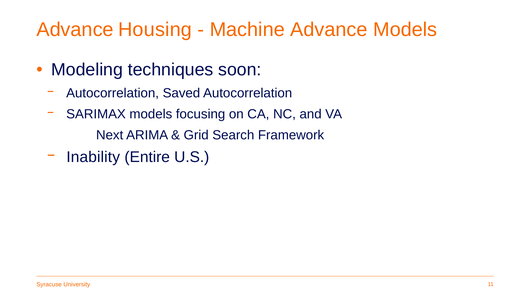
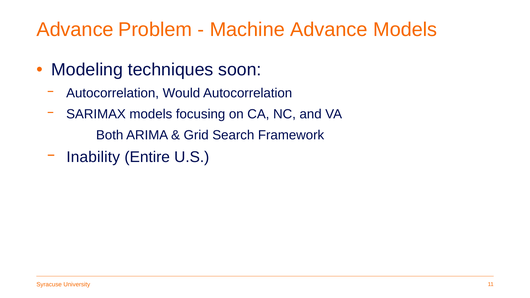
Housing: Housing -> Problem (155, 29)
Saved: Saved -> Would (181, 93)
Next: Next -> Both (110, 135)
